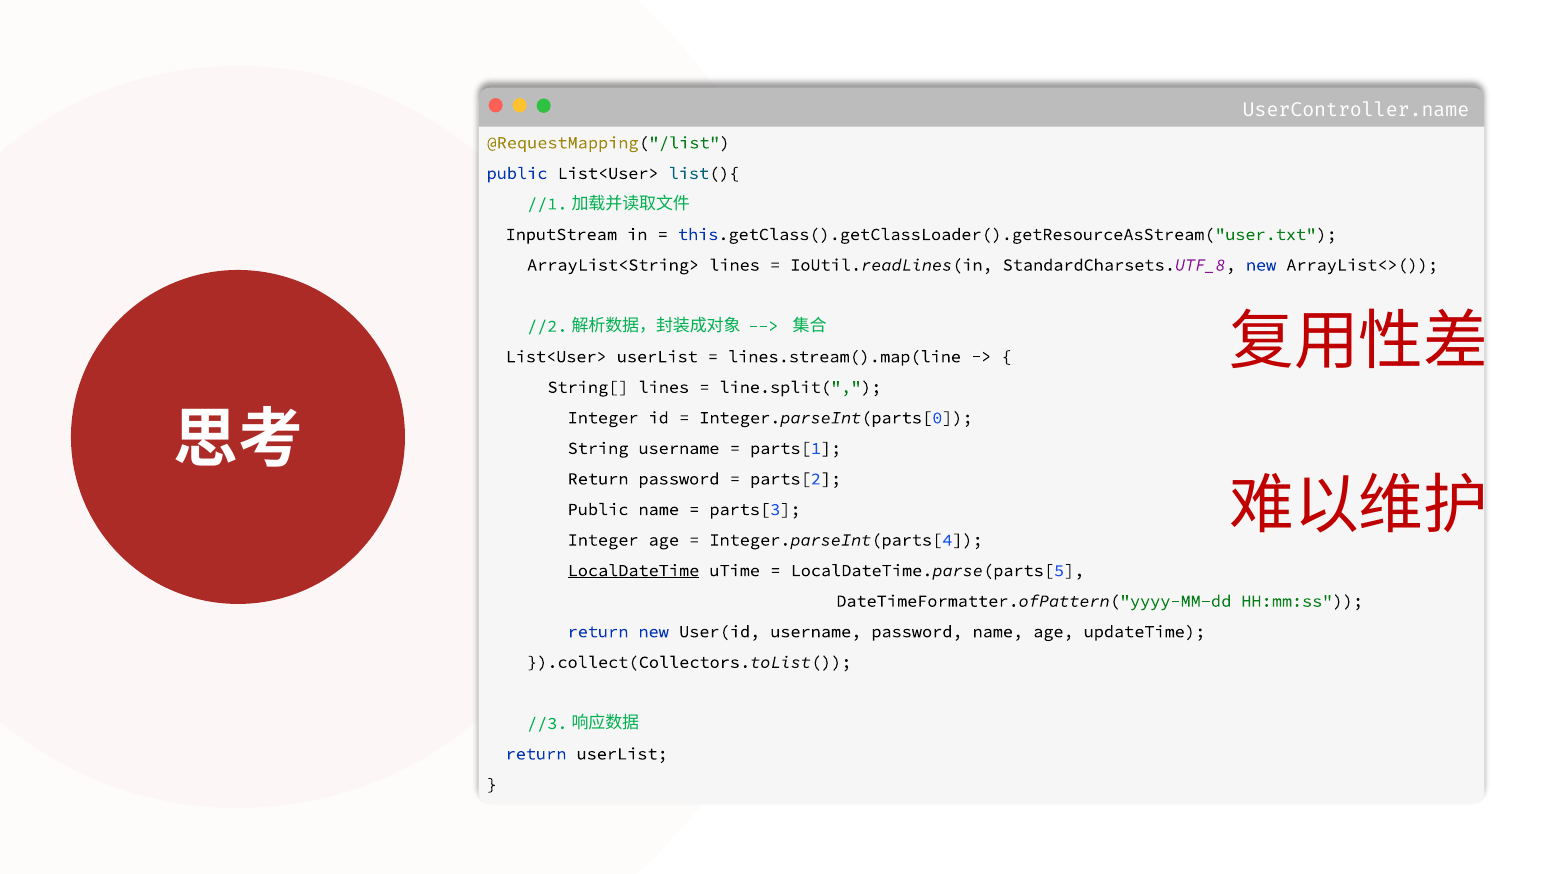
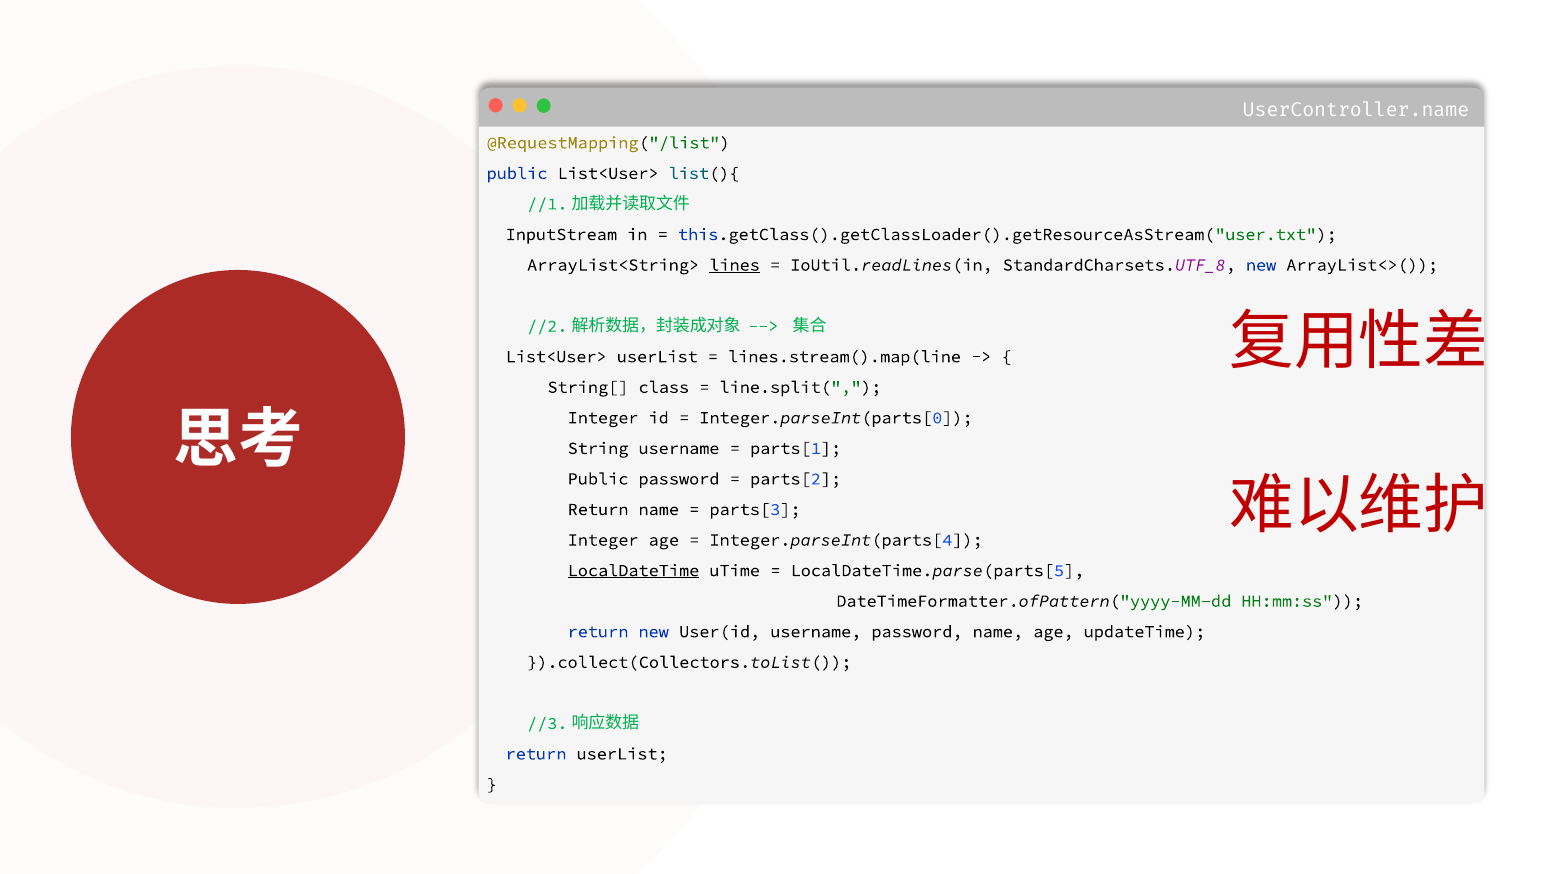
lines underline: none -> present (735, 265)
String[ lines: lines -> class (664, 387)
Return: Return -> Public (598, 479)
Public: Public -> Return (598, 510)
